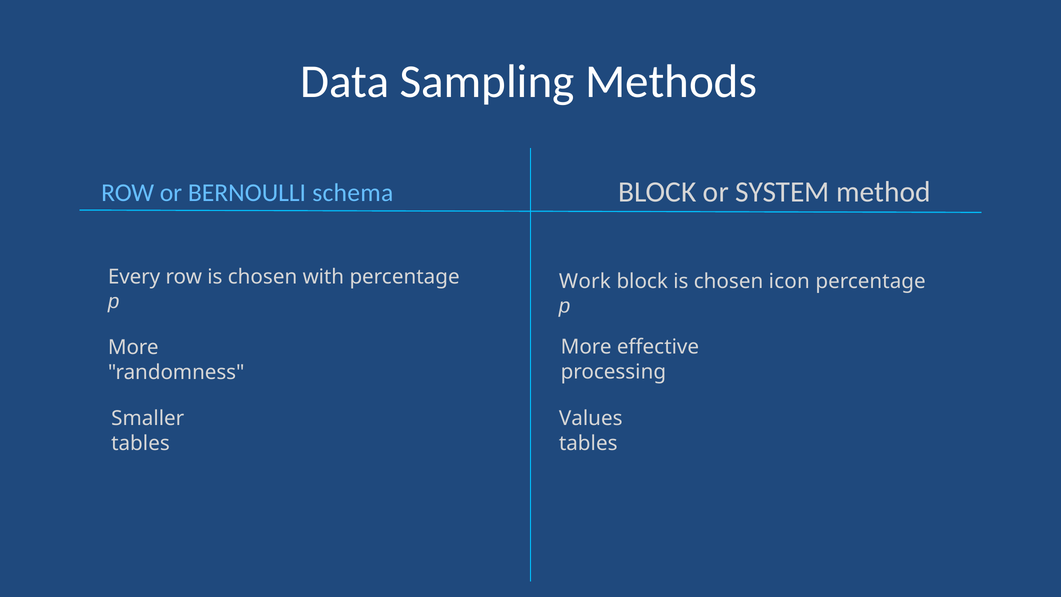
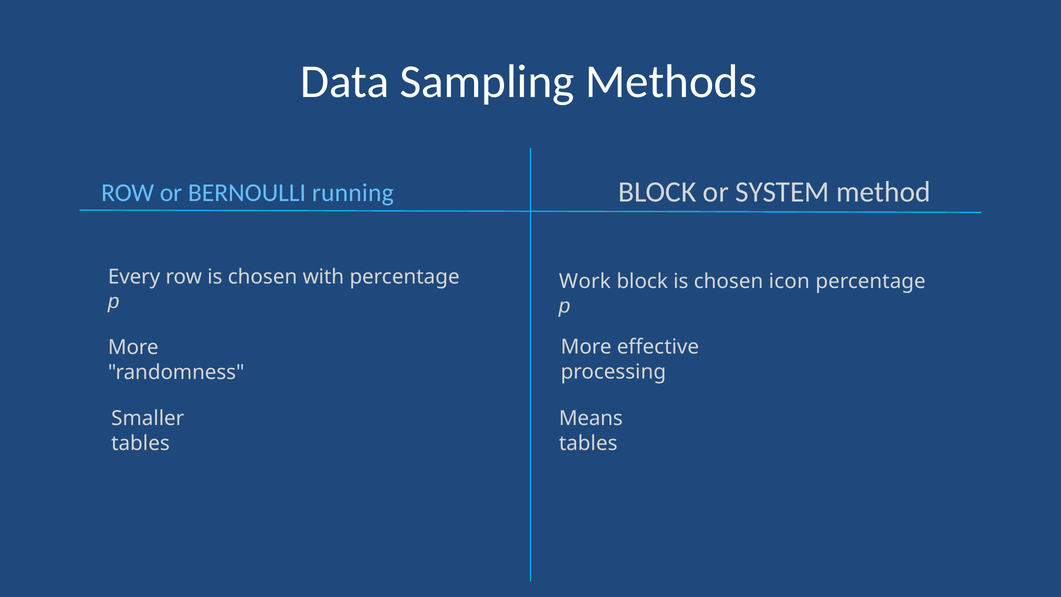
schema: schema -> running (353, 193)
Values: Values -> Means (591, 418)
